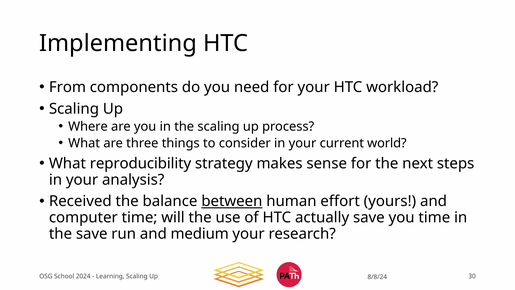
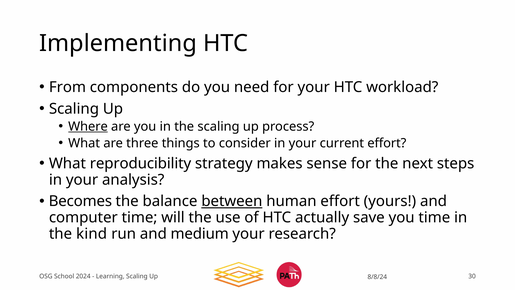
Where underline: none -> present (88, 126)
current world: world -> effort (387, 143)
Received: Received -> Becomes (80, 201)
the save: save -> kind (92, 233)
